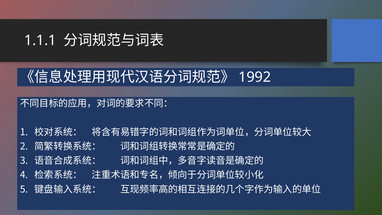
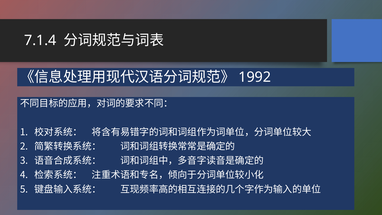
1.1.1: 1.1.1 -> 7.1.4 (40, 40)
